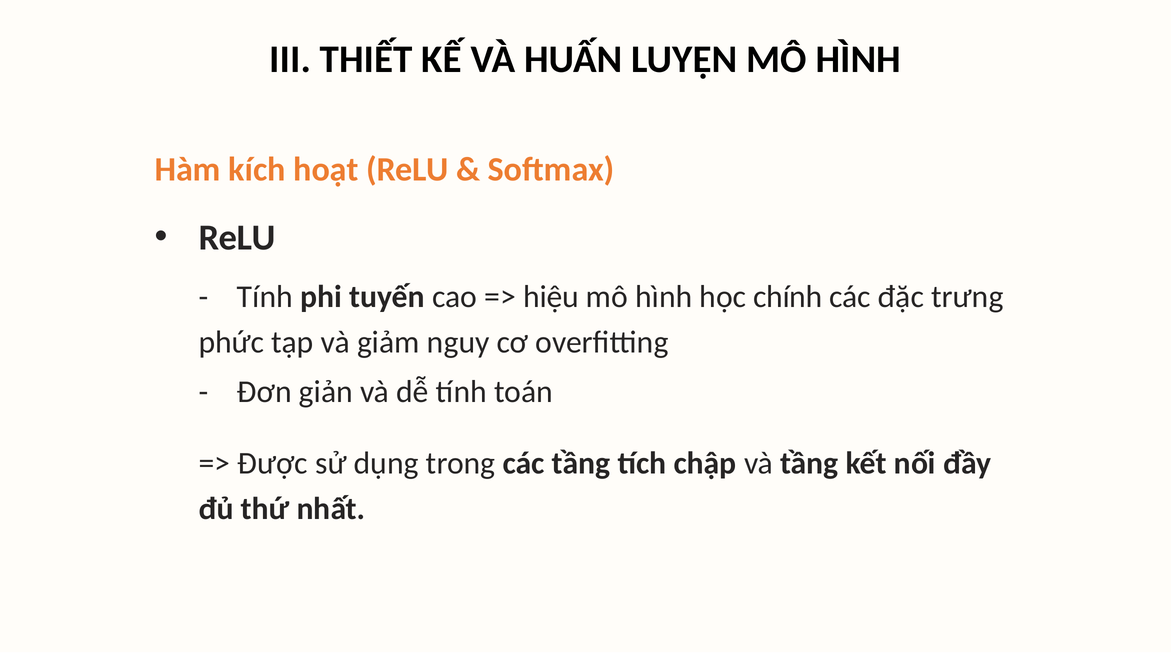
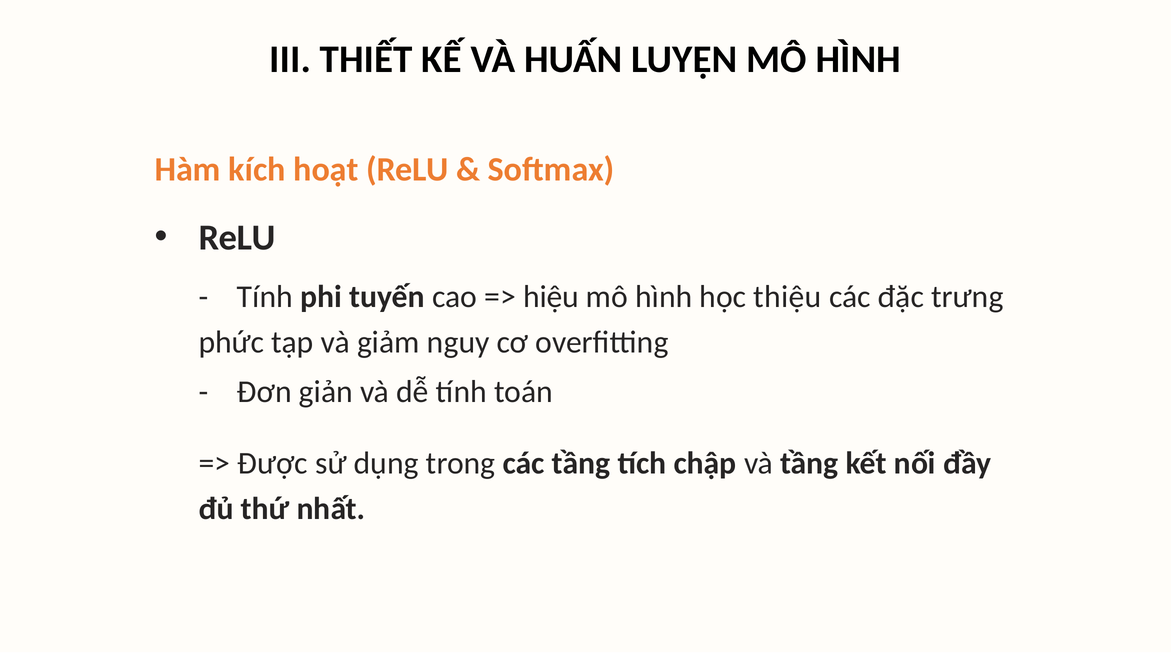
chính: chính -> thiệu (787, 297)
